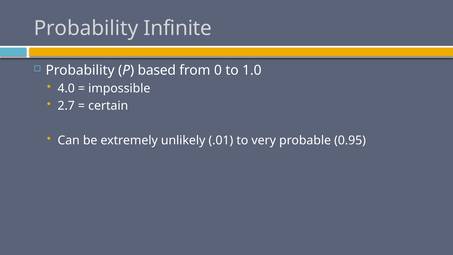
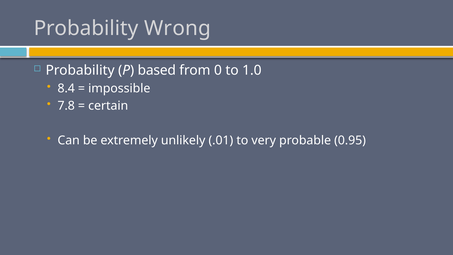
Infinite: Infinite -> Wrong (178, 28)
4.0: 4.0 -> 8.4 (66, 88)
2.7: 2.7 -> 7.8 (66, 106)
